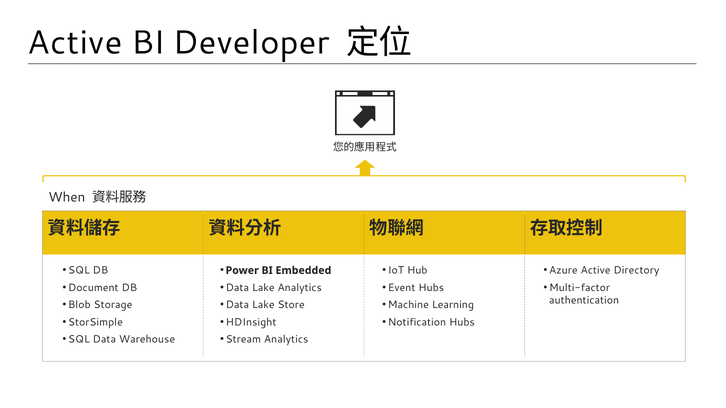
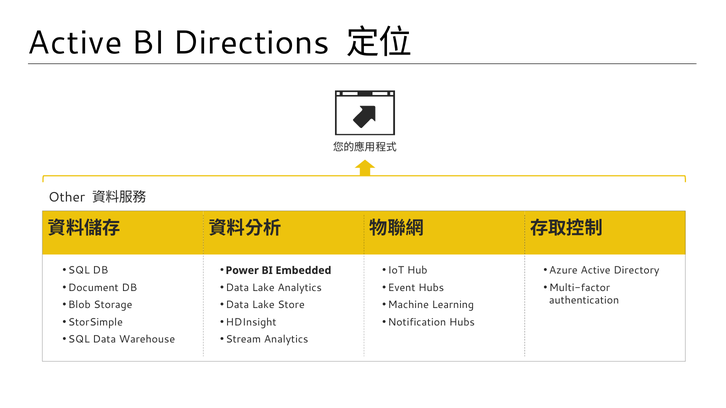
Developer: Developer -> Directions (251, 43)
When: When -> Other (67, 197)
